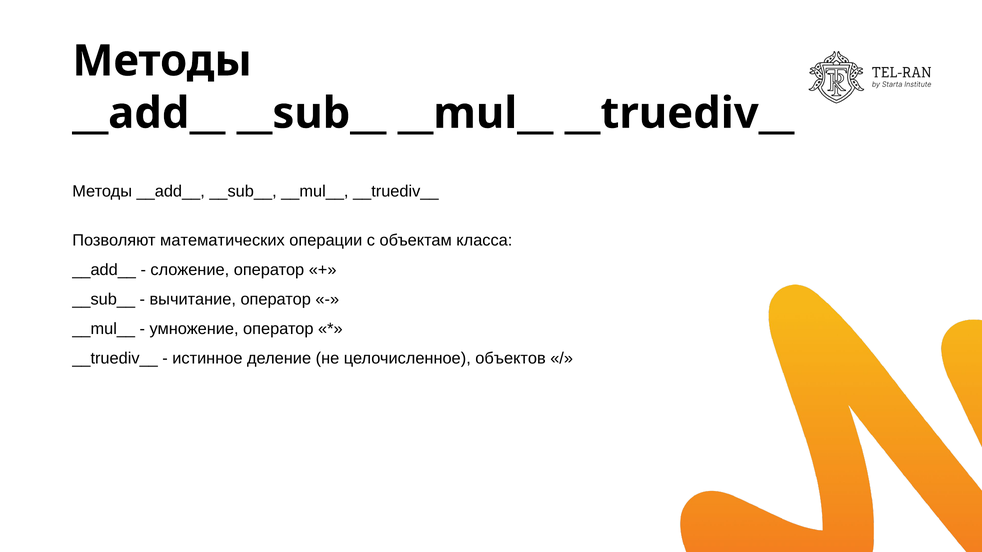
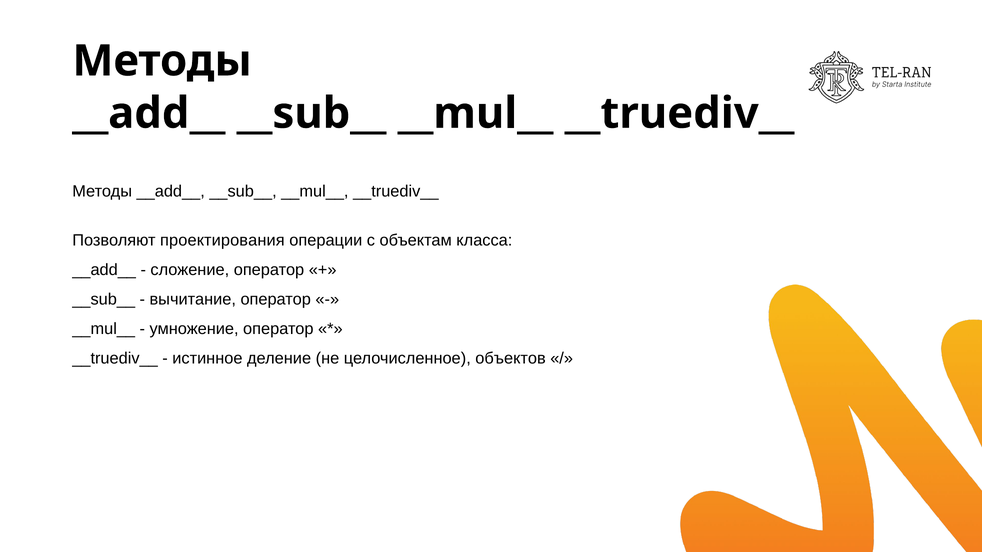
математических: математических -> проектирования (222, 241)
